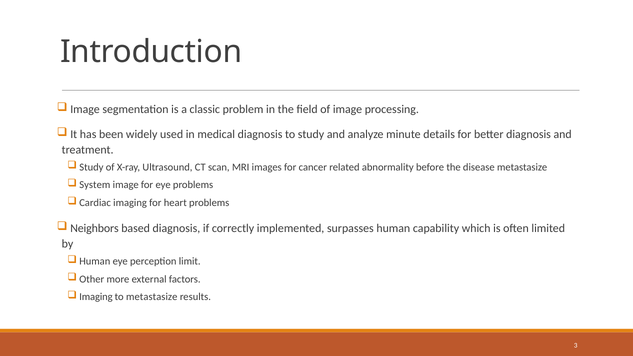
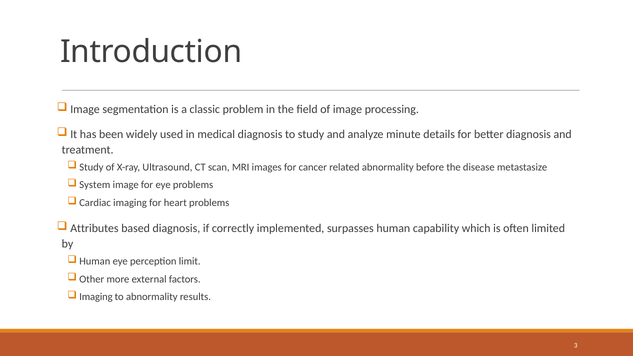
Neighbors: Neighbors -> Attributes (94, 228)
to metastasize: metastasize -> abnormality (152, 297)
